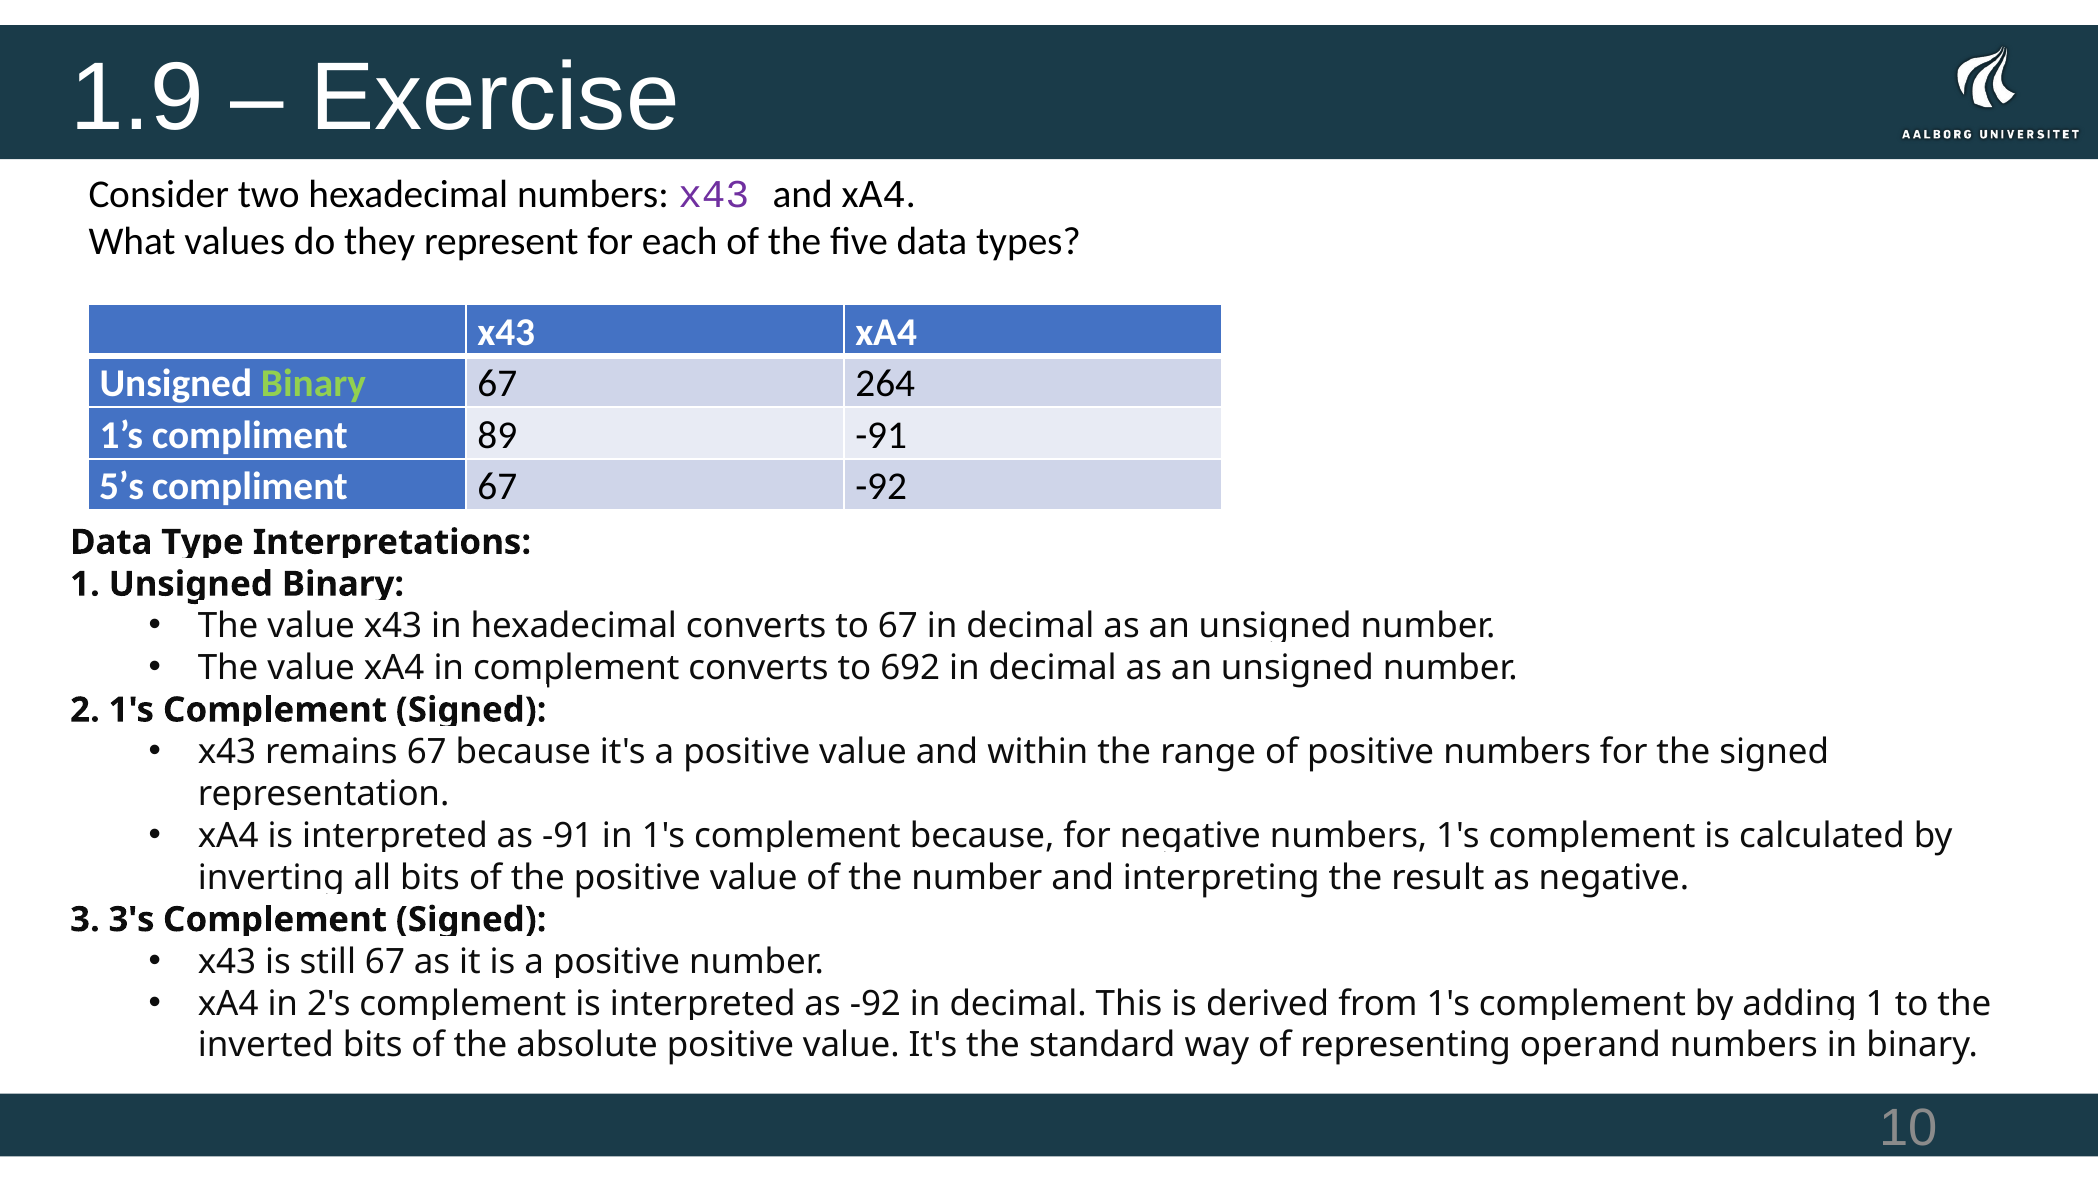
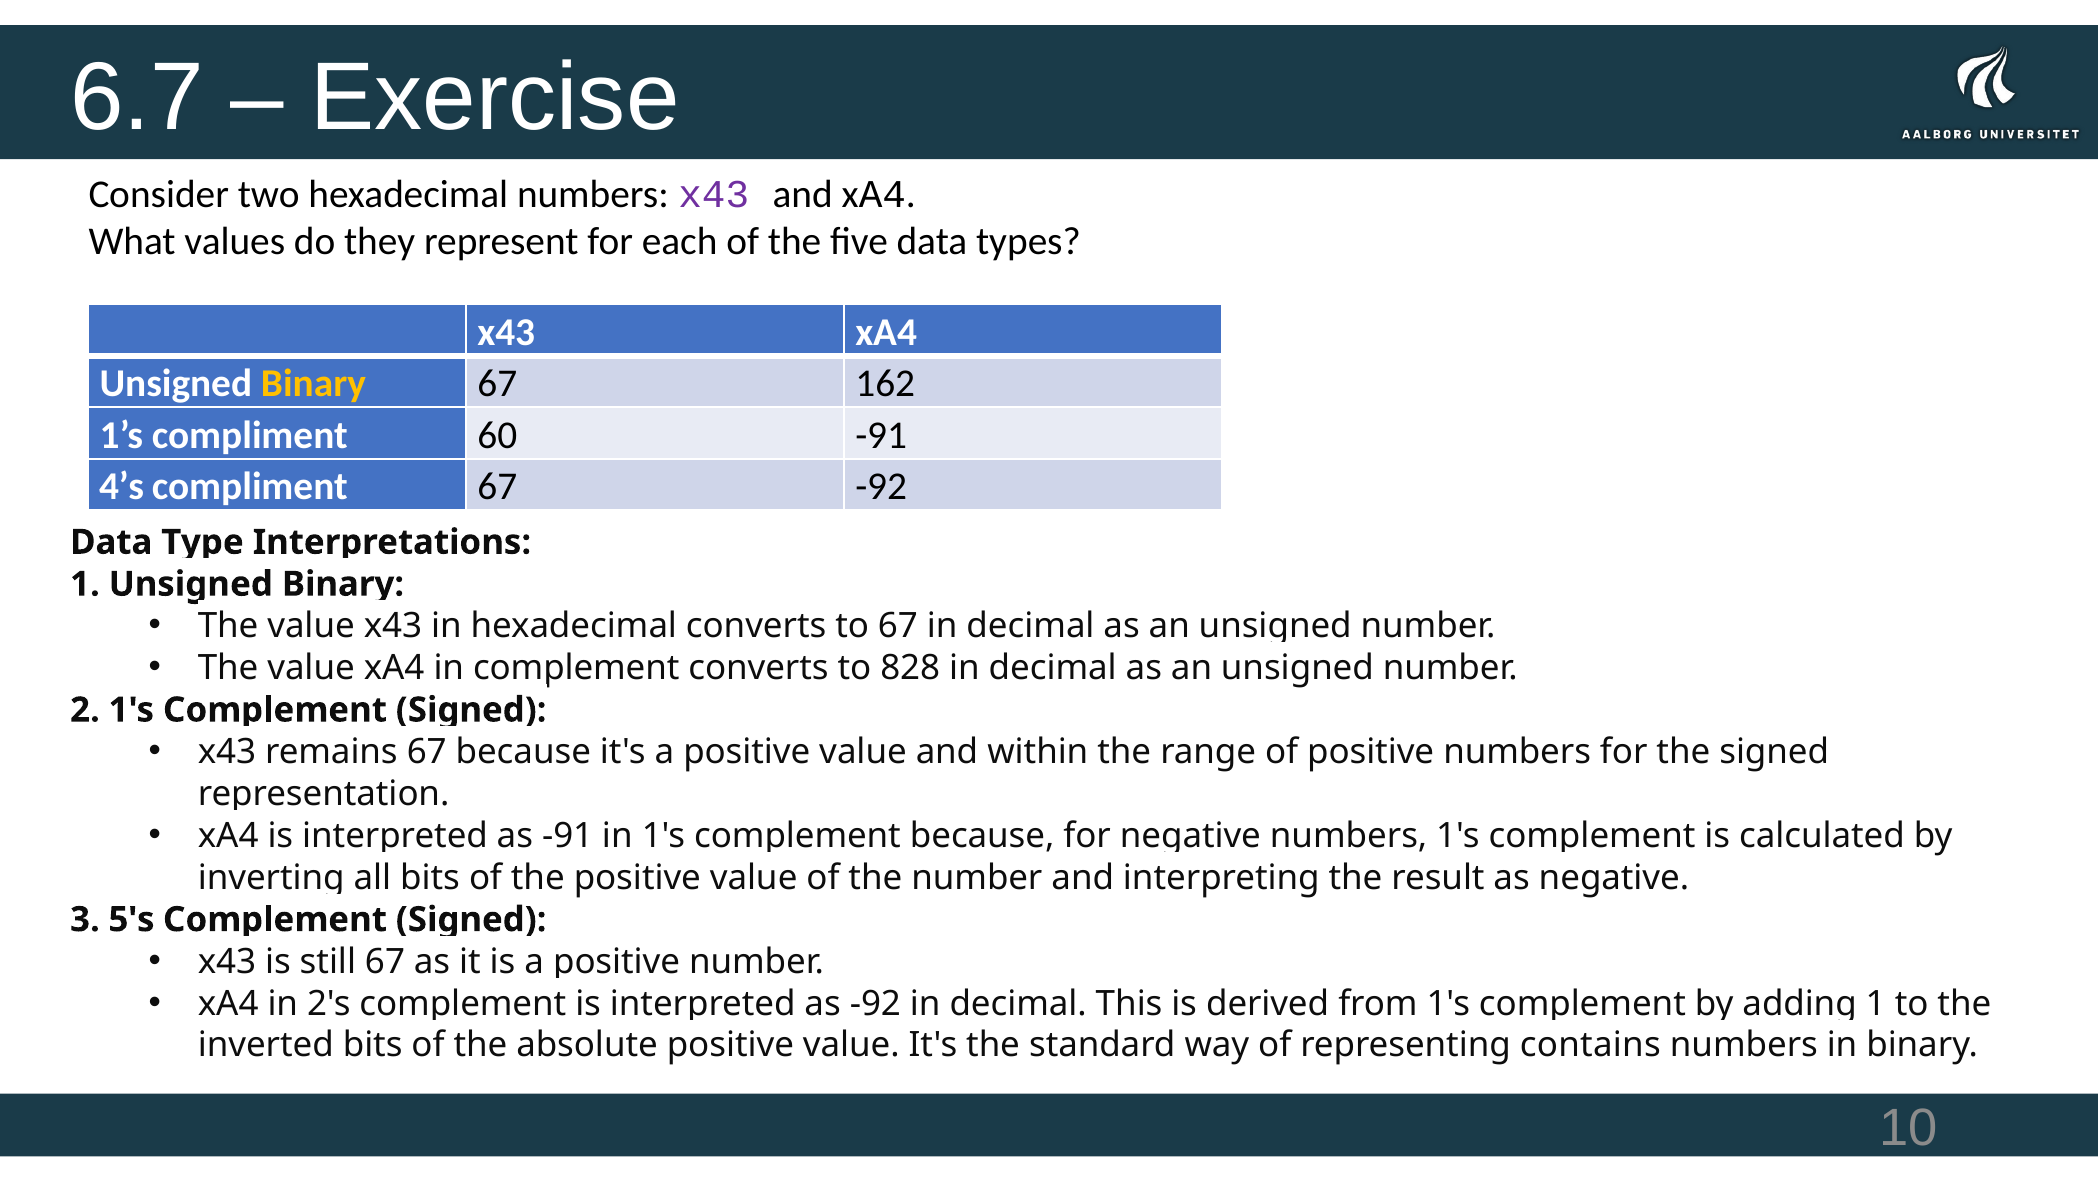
1.9: 1.9 -> 6.7 (137, 98)
Binary colour: light green -> yellow (313, 384)
264: 264 -> 162 (885, 384)
89: 89 -> 60 (497, 435)
5’s: 5’s -> 4’s (122, 487)
692: 692 -> 828 (910, 668)
3's: 3's -> 5's (131, 920)
operand: operand -> contains (1590, 1046)
